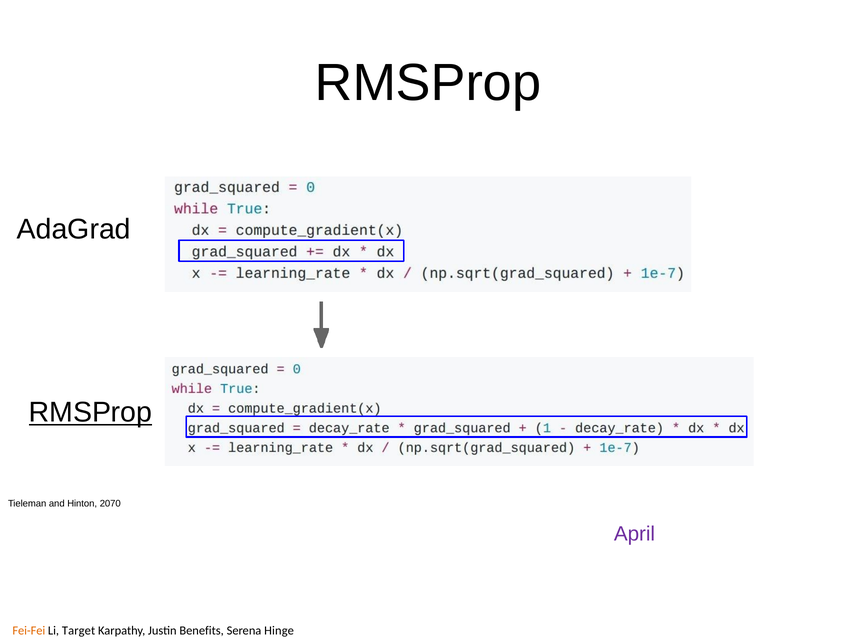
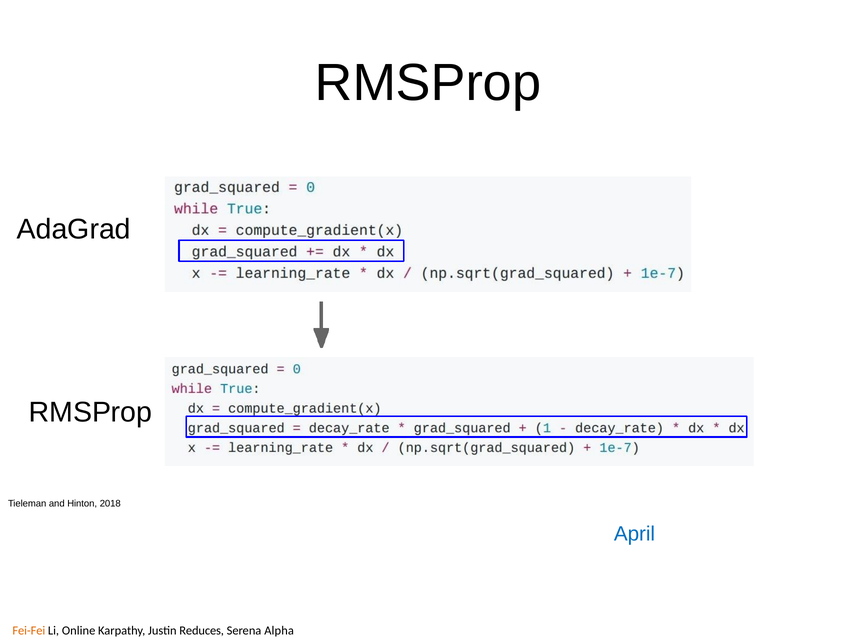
RMSProp underline: present -> none (90, 412)
Hinton 2070: 2070 -> 2018 (110, 504)
April colour: purple -> blue (634, 534)
Target: Target -> Online (79, 631)
Benefits: Benefits -> Reduces (202, 631)
Hinge: Hinge -> Alpha (279, 631)
